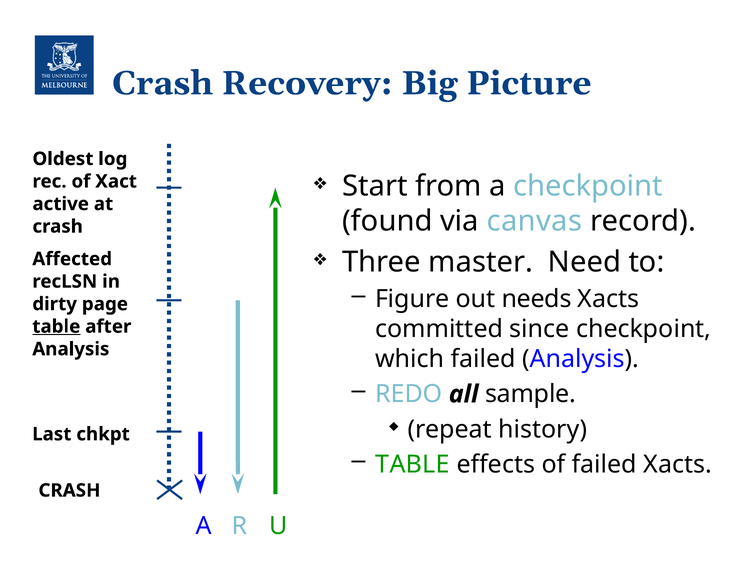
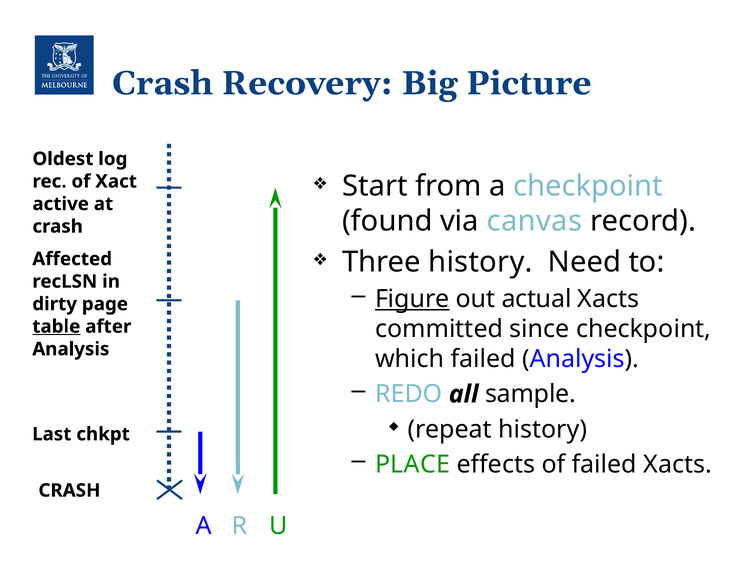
Three master: master -> history (481, 262)
Figure underline: none -> present (412, 299)
needs: needs -> actual (537, 299)
TABLE: TABLE -> PLACE (413, 464)
